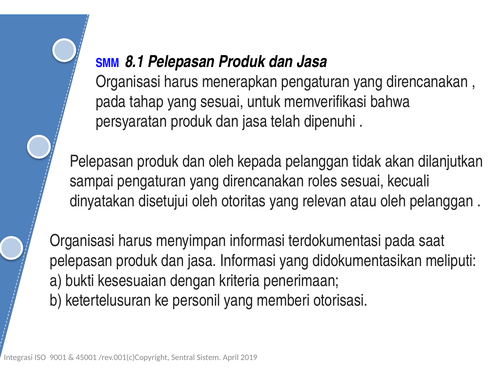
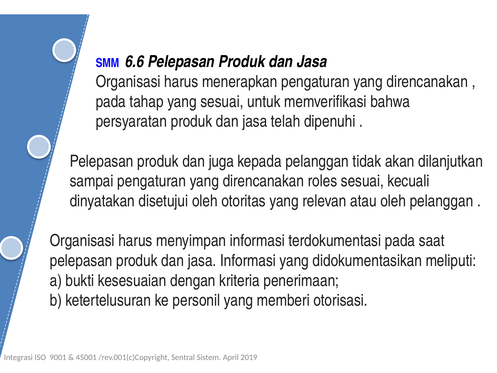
8.1: 8.1 -> 6.6 (135, 62)
dan oleh: oleh -> juga (221, 161)
